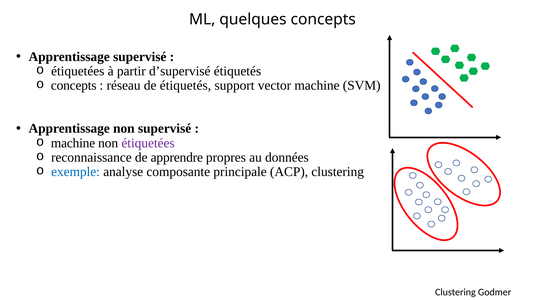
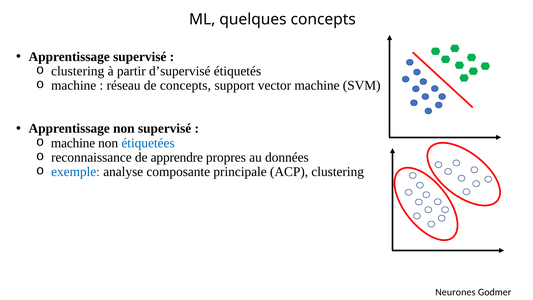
étiquetées: étiquetées -> clustering (78, 71)
concepts: concepts -> machine (74, 85)
de étiquetés: étiquetés -> concepts (185, 85)
étiquetées colour: purple -> blue (148, 143)
Clustering: Clustering -> Neurones (455, 292)
